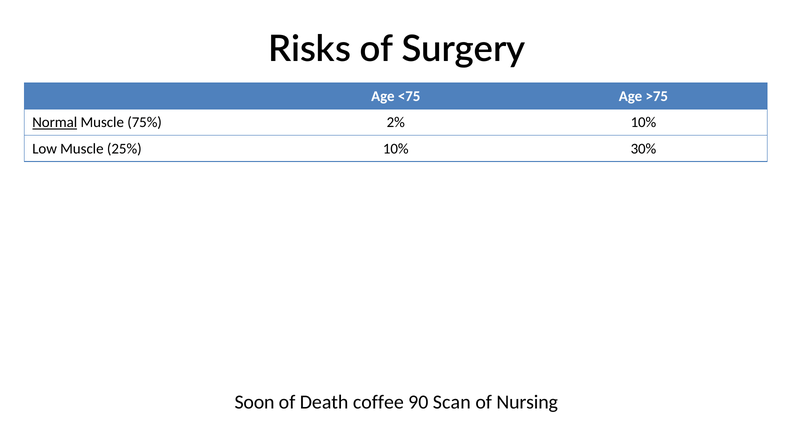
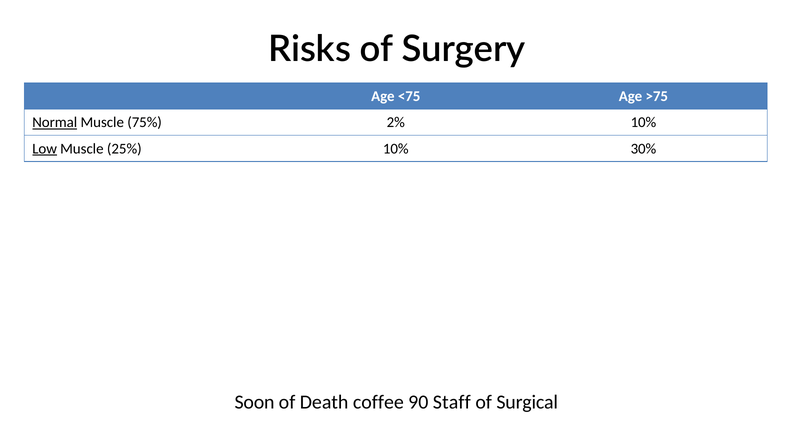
Low underline: none -> present (45, 149)
Scan: Scan -> Staff (452, 402)
Nursing: Nursing -> Surgical (527, 402)
